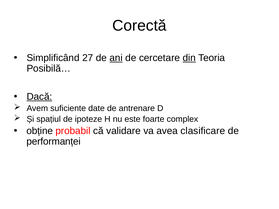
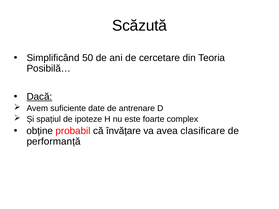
Corectă: Corectă -> Scăzută (140, 26)
27: 27 -> 50 (88, 58)
ani underline: present -> none (116, 58)
din underline: present -> none (189, 58)
validare: validare -> învățare (124, 131)
performanței: performanței -> performanță (54, 142)
